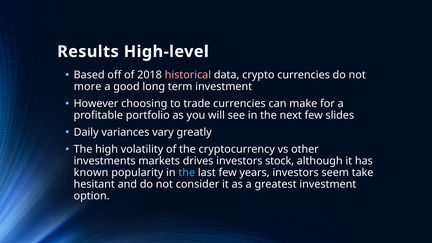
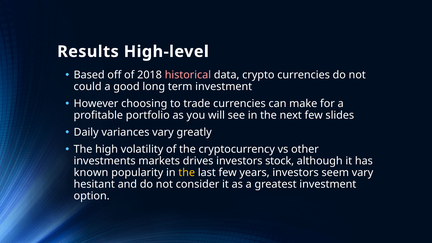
more: more -> could (88, 87)
the colour: light blue -> yellow (187, 173)
seem take: take -> vary (363, 173)
